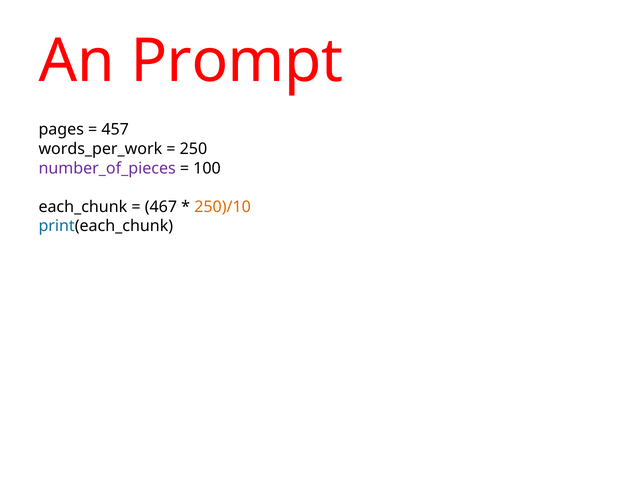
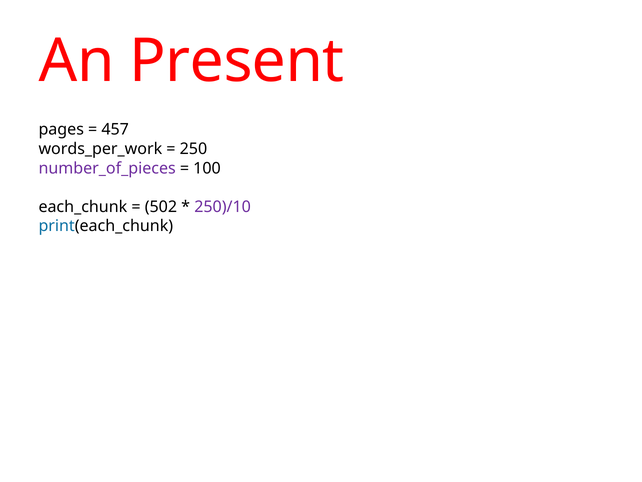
Prompt: Prompt -> Present (237, 61)
467: 467 -> 502 (161, 207)
250)/10 colour: orange -> purple (223, 207)
